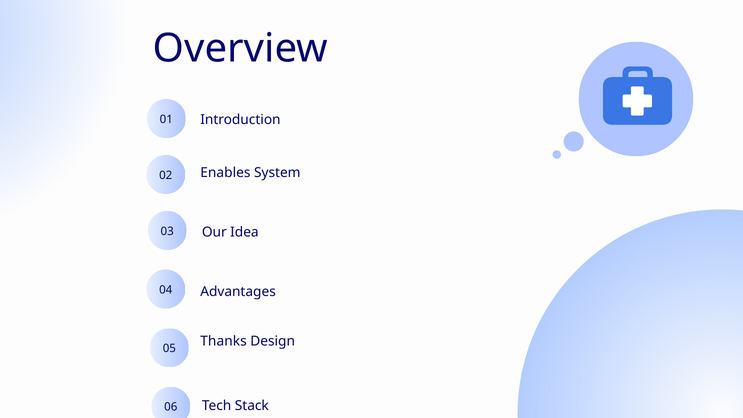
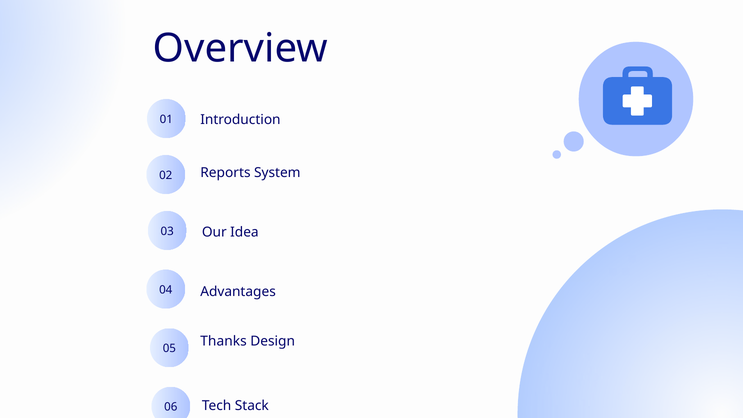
Enables: Enables -> Reports (225, 173)
